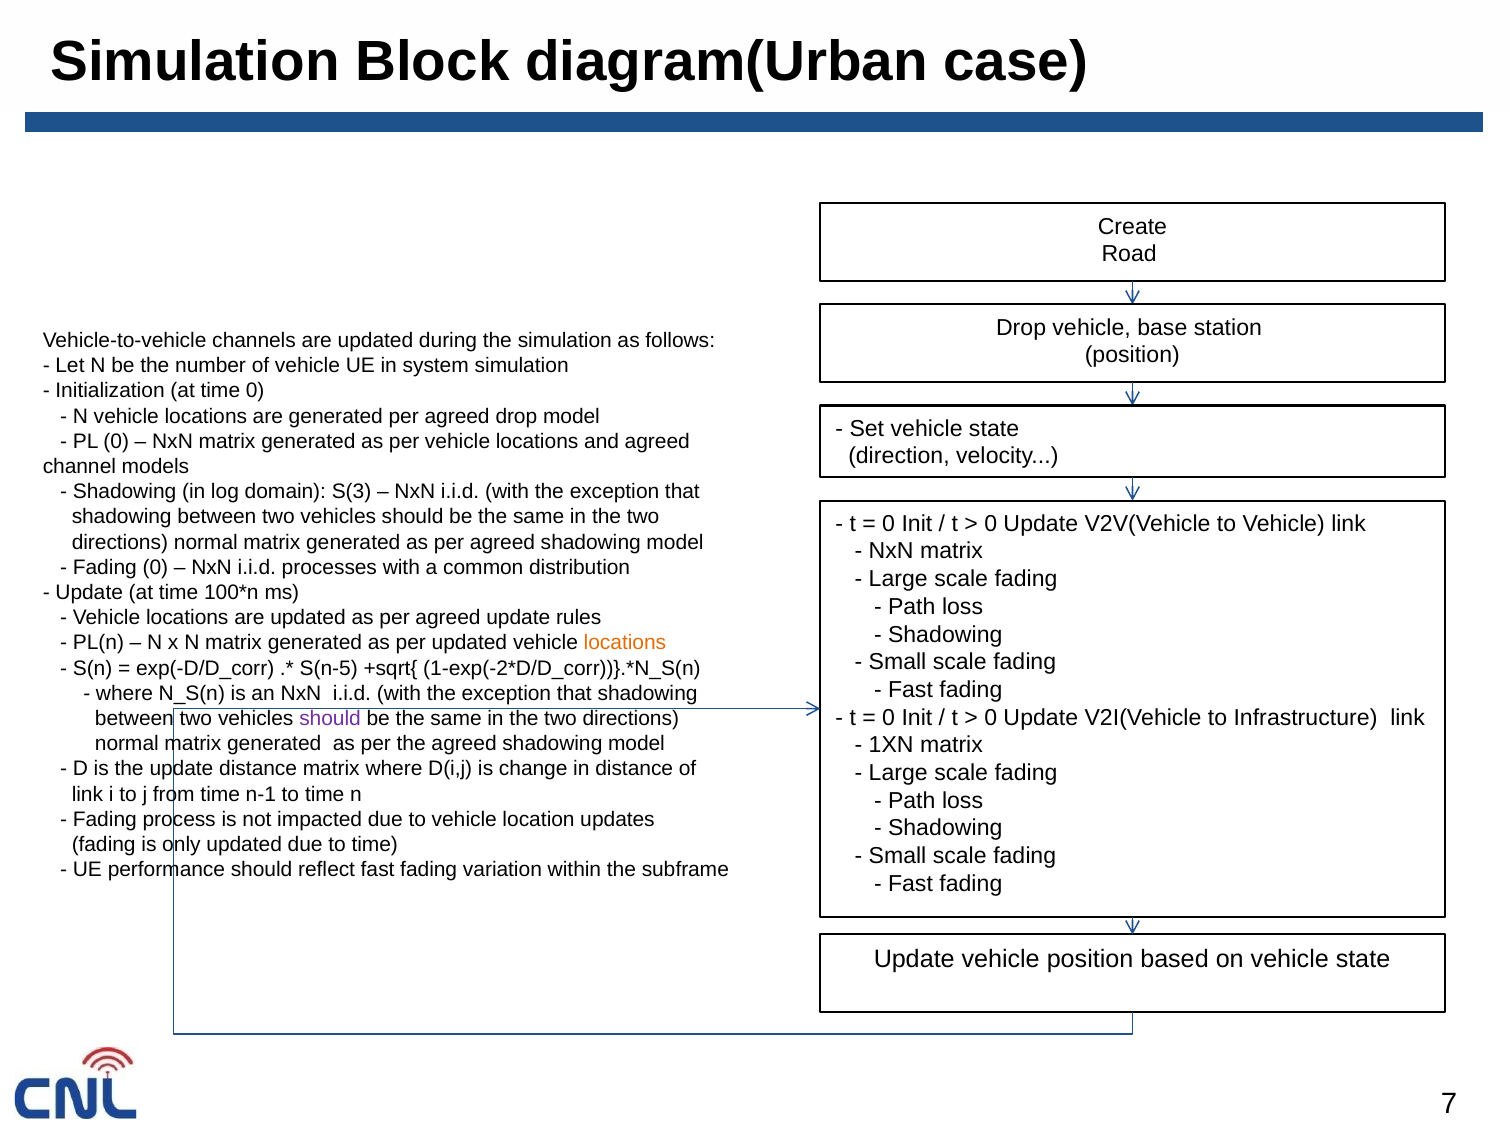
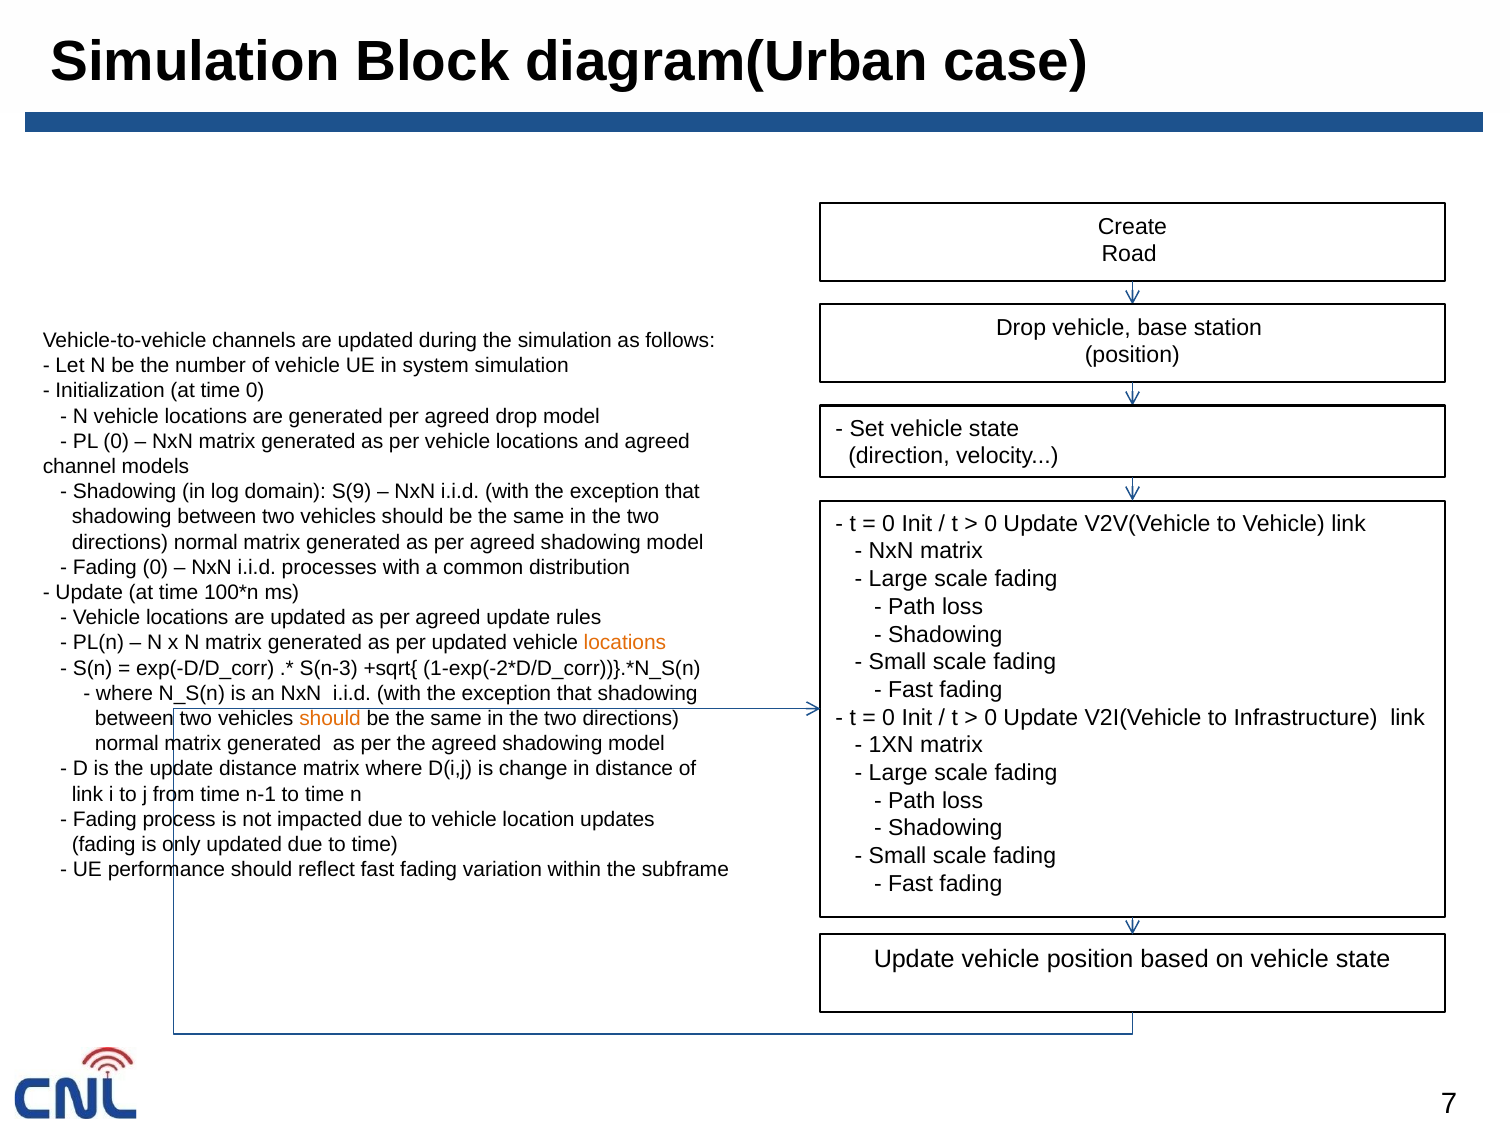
S(3: S(3 -> S(9 (352, 492)
S(n-5: S(n-5 -> S(n-3 (329, 668)
should colour: purple -> orange (330, 719)
